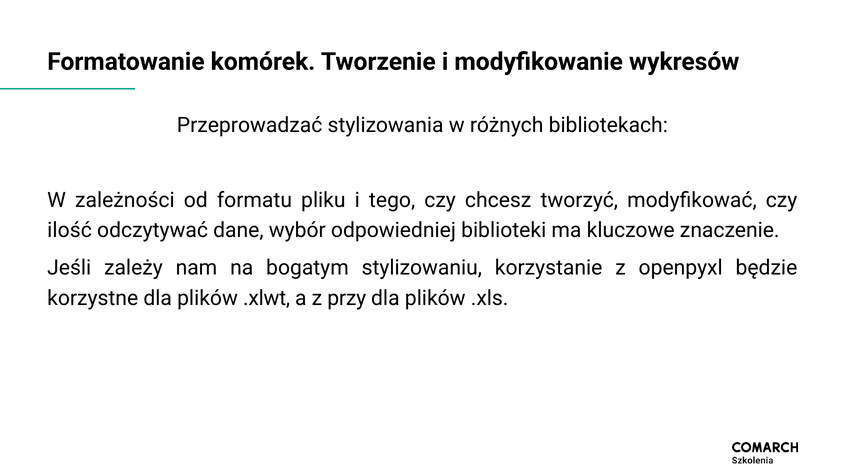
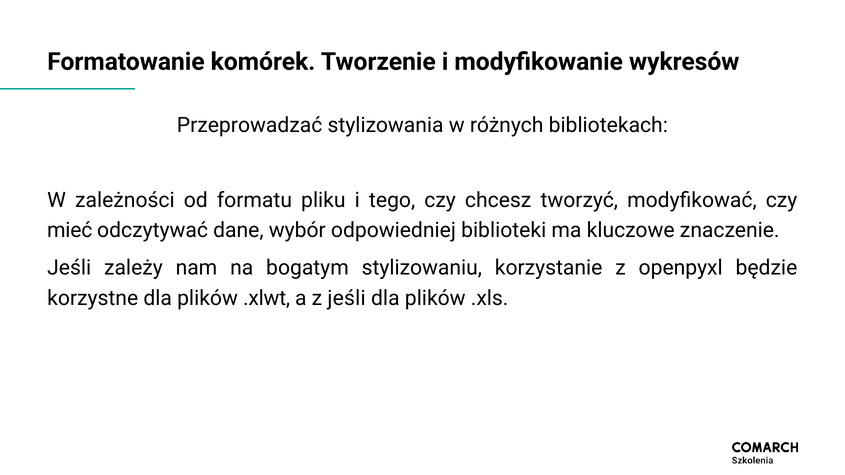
ilość: ilość -> mieć (70, 231)
z przy: przy -> jeśli (347, 298)
